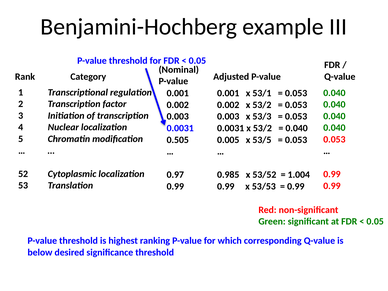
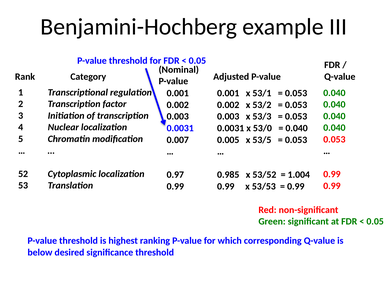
0.0031 x 53/2: 53/2 -> 53/0 (262, 128)
0.505: 0.505 -> 0.007 (178, 140)
